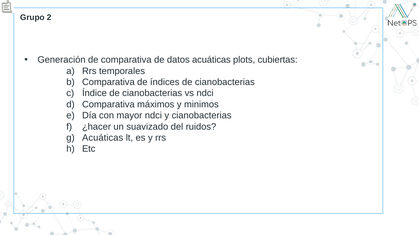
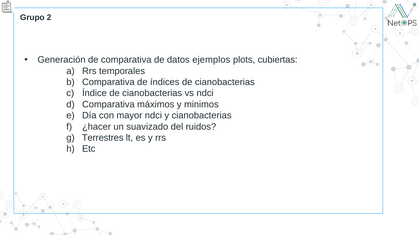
datos acuáticas: acuáticas -> ejemplos (211, 60)
Acuáticas: Acuáticas -> Terrestres (103, 138)
